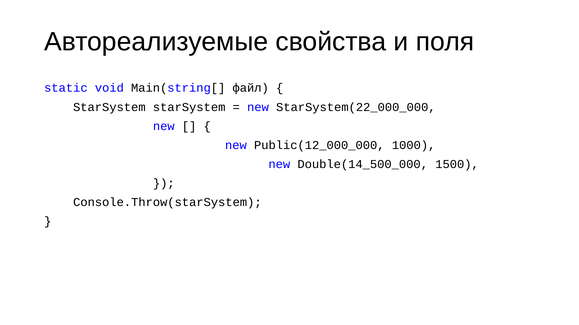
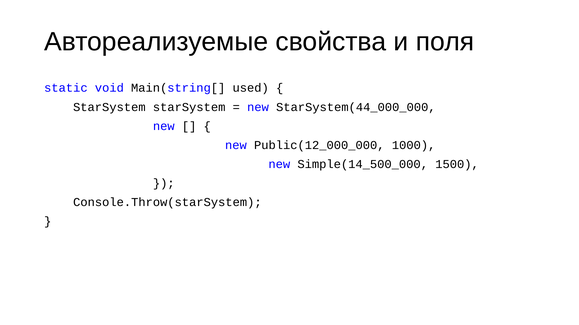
файл: файл -> used (251, 88)
StarSystem(22_000_000: StarSystem(22_000_000 -> StarSystem(44_000_000 (356, 107)
Double(14_500_000: Double(14_500_000 -> Simple(14_500_000 (363, 164)
